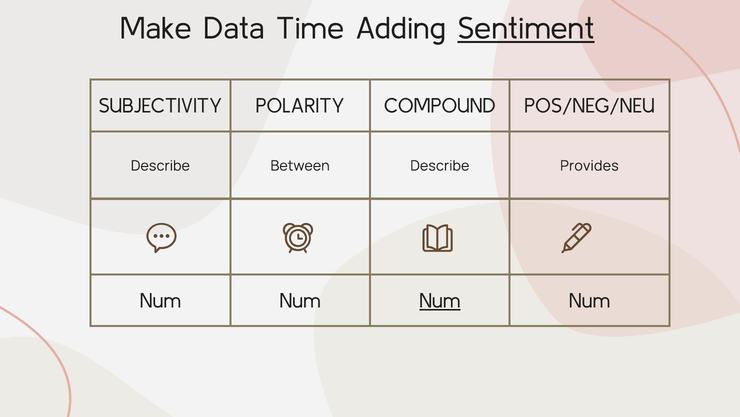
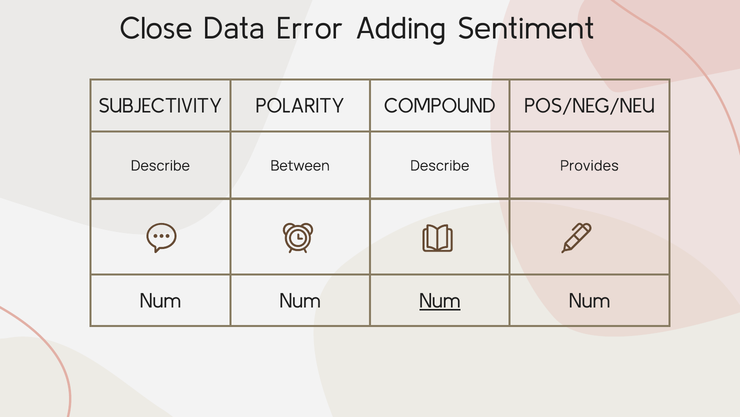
Make: Make -> Close (156, 29)
Time: Time -> Error (310, 29)
Sentiment underline: present -> none (526, 29)
